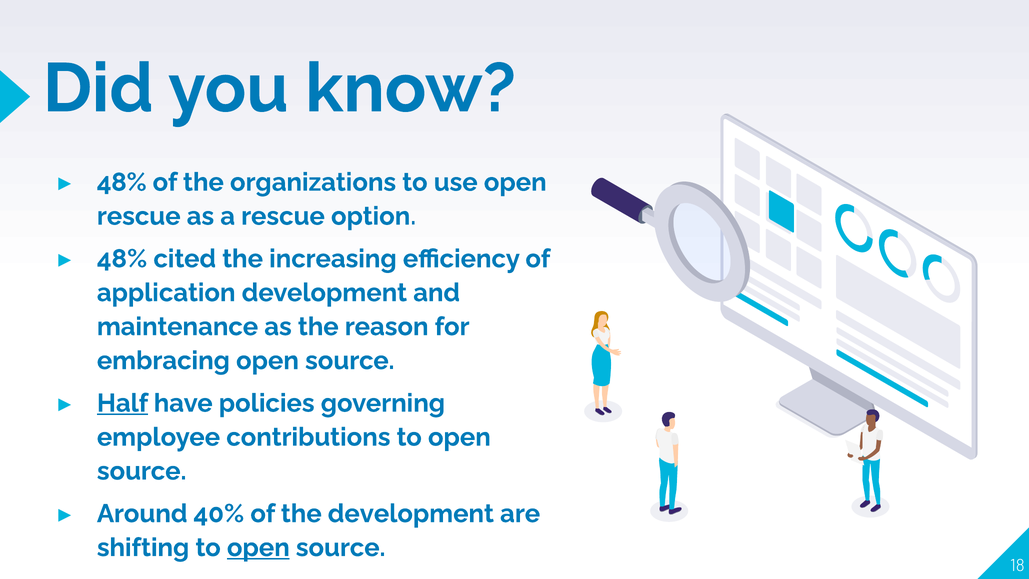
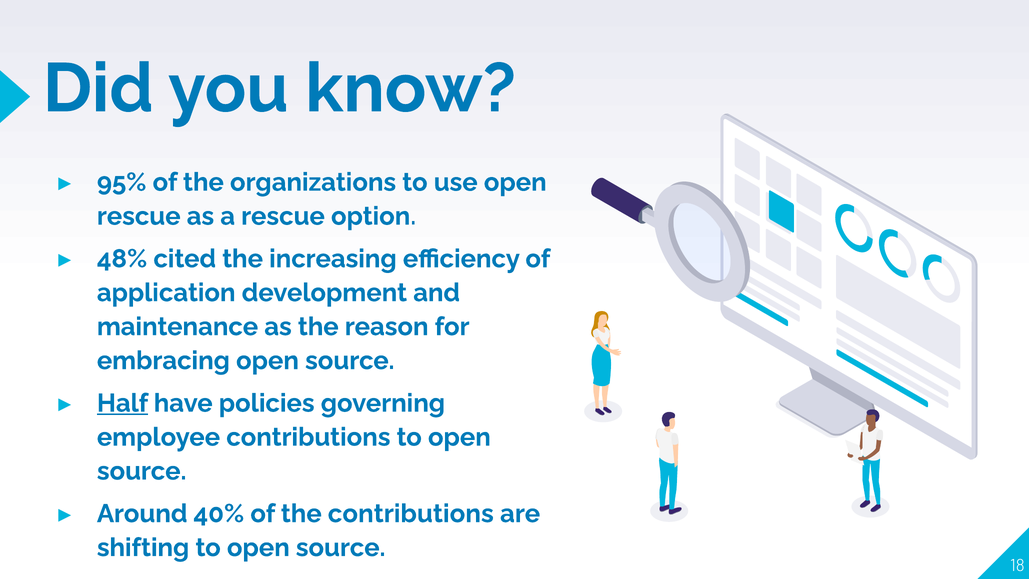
48%: 48% -> 95% (122, 182)
the development: development -> contributions (411, 514)
open underline: present -> none (258, 547)
